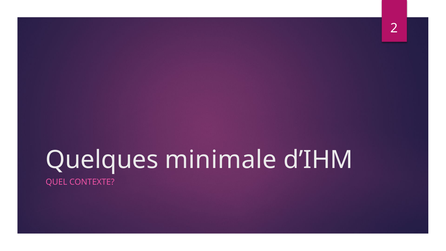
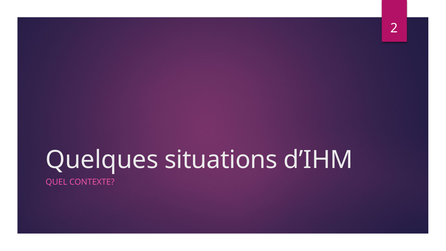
minimale: minimale -> situations (221, 160)
